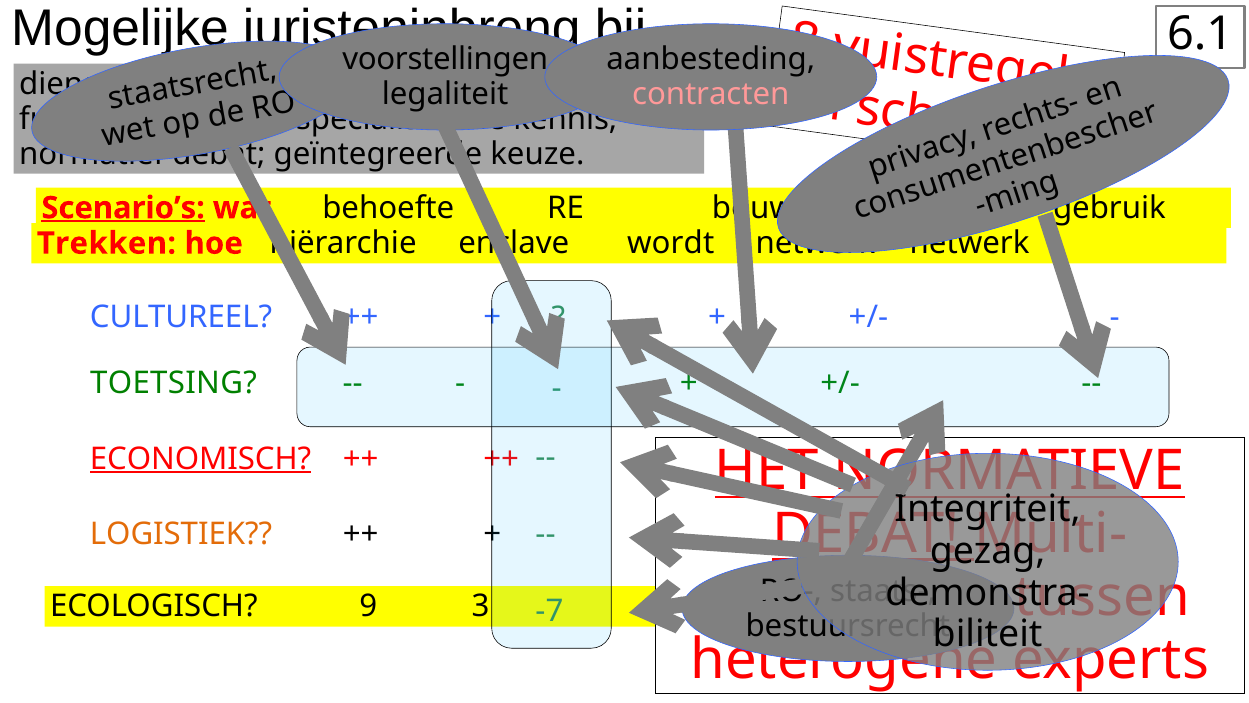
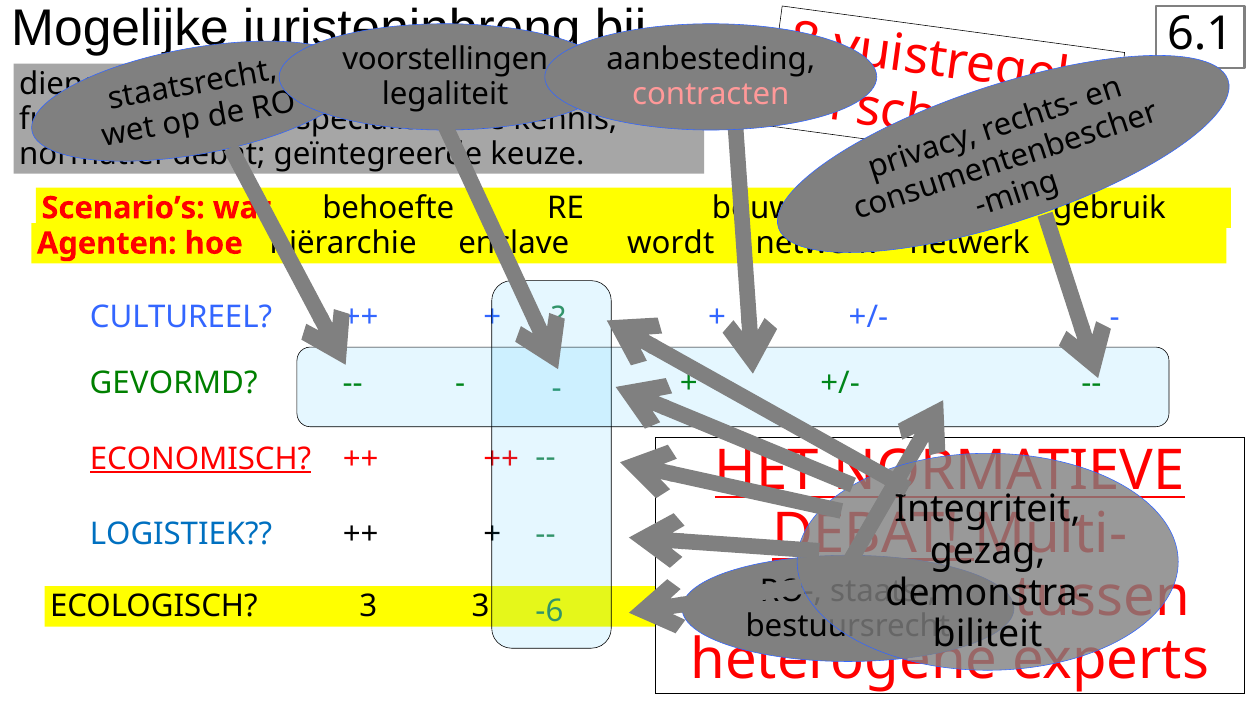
Scenario’s underline: present -> none (123, 208)
Trekken: Trekken -> Agenten (107, 243)
TOETSING: TOETSING -> GEVORMD (174, 383)
LOGISTIEK colour: orange -> blue (181, 534)
ECOLOGISCH 9: 9 -> 3 (368, 606)
-7: -7 -> -6 (549, 610)
